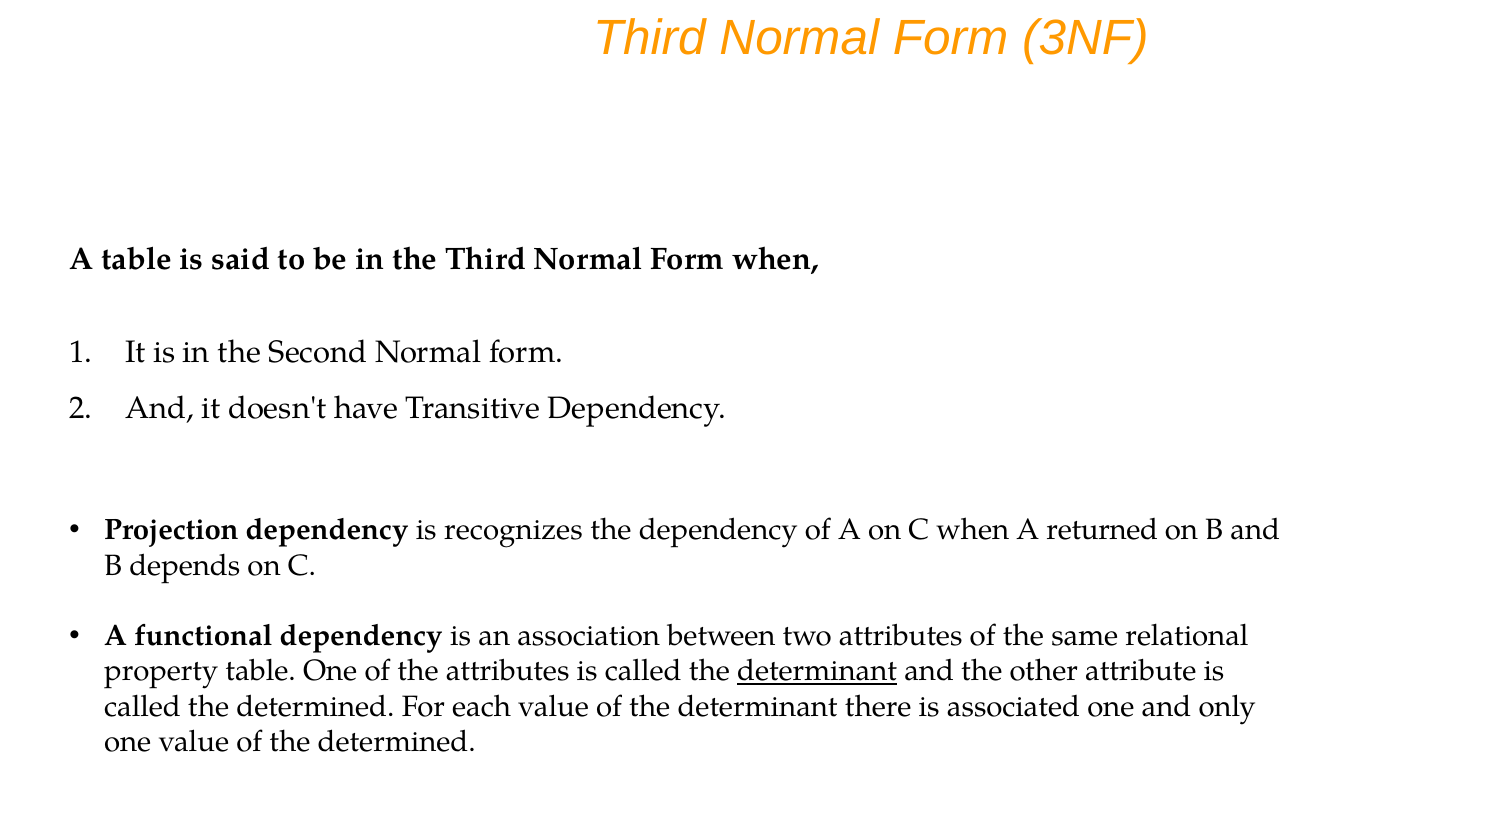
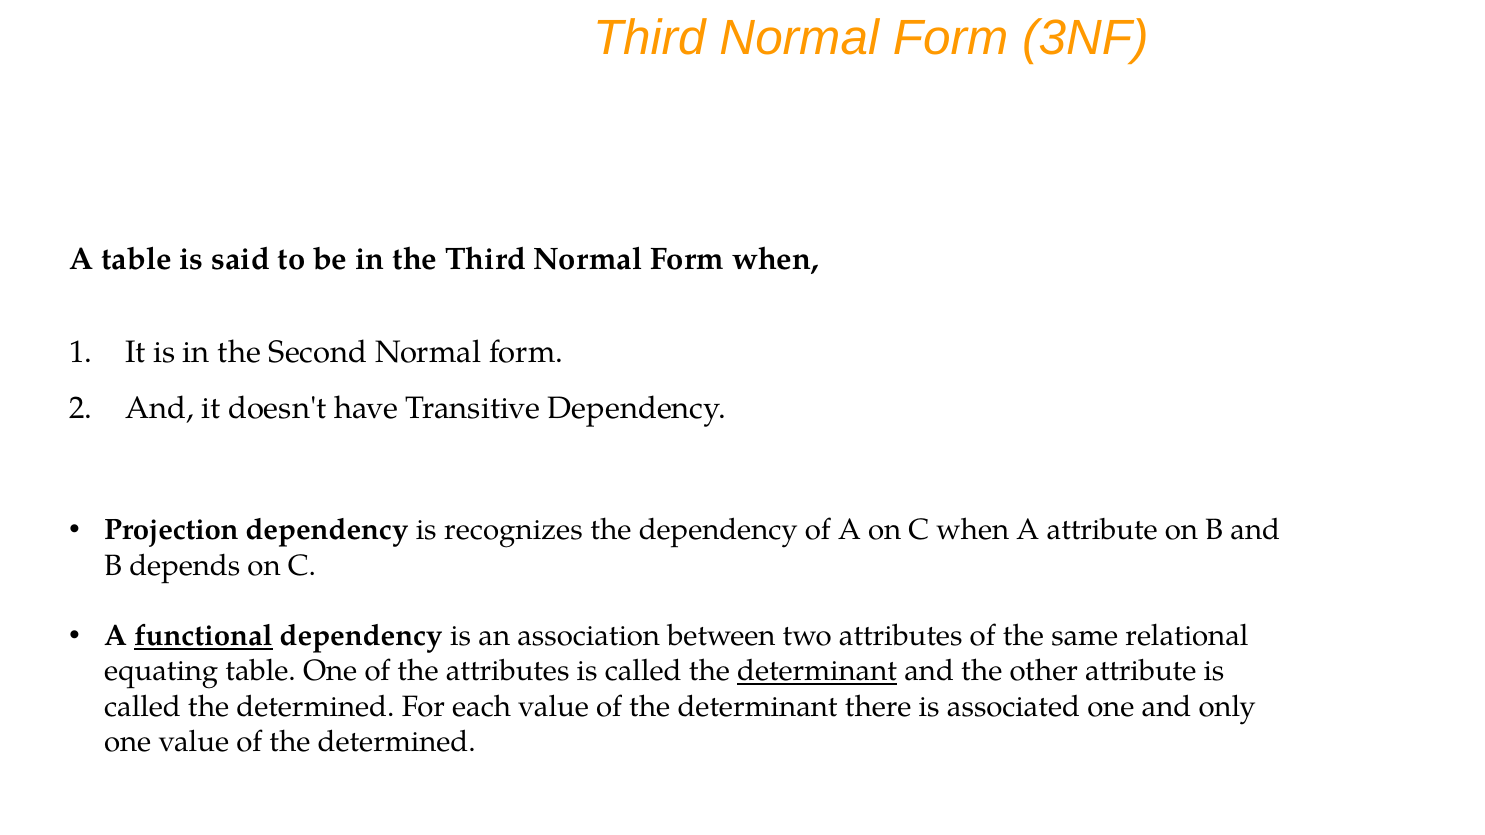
A returned: returned -> attribute (1102, 530)
functional underline: none -> present (203, 636)
property: property -> equating (161, 671)
